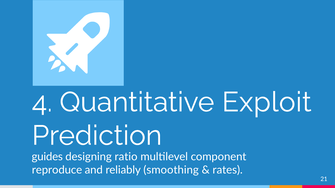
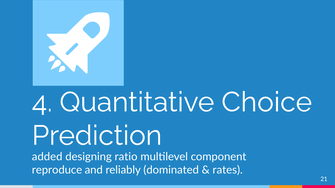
Exploit: Exploit -> Choice (267, 102)
guides: guides -> added (47, 157)
smoothing: smoothing -> dominated (171, 170)
